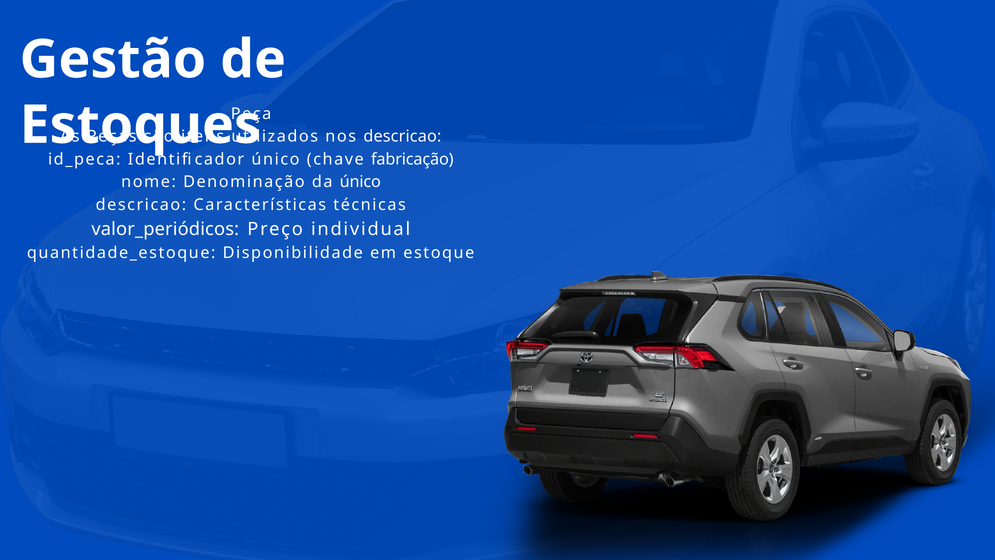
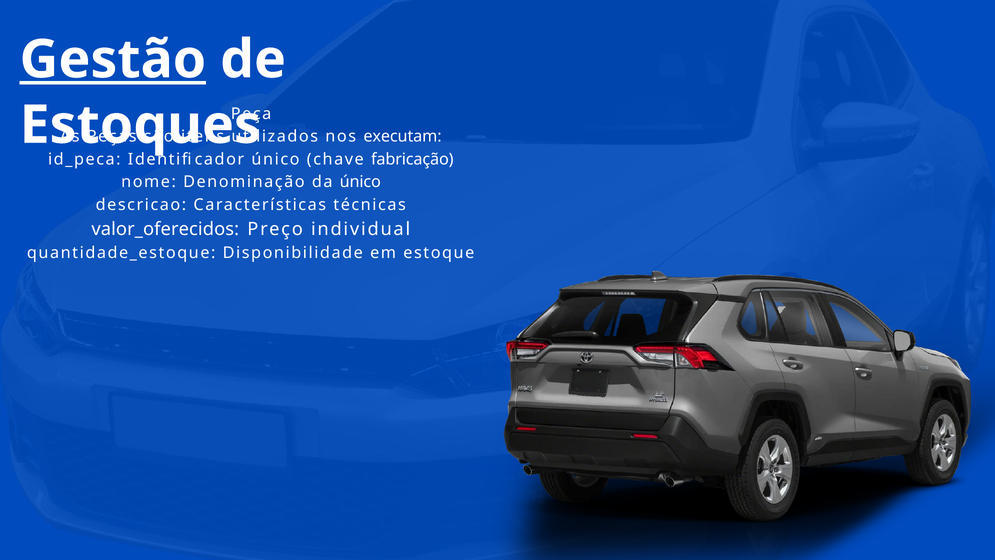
Gestão underline: none -> present (113, 60)
nos descricao: descricao -> executam (403, 136)
valor_periódicos: valor_periódicos -> valor_oferecidos (165, 229)
